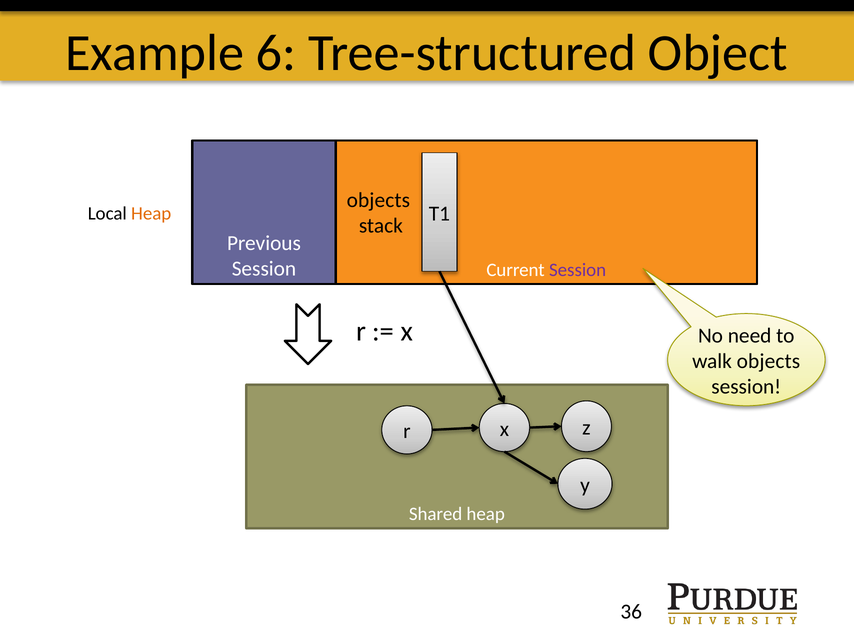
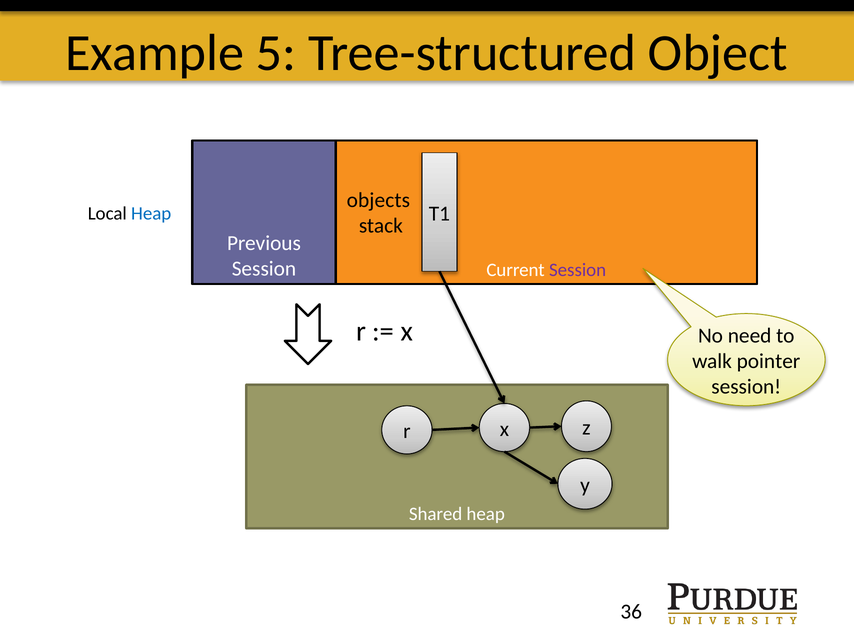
6: 6 -> 5 (276, 53)
Heap colour: orange -> blue (151, 213)
walk objects: objects -> pointer (768, 361)
